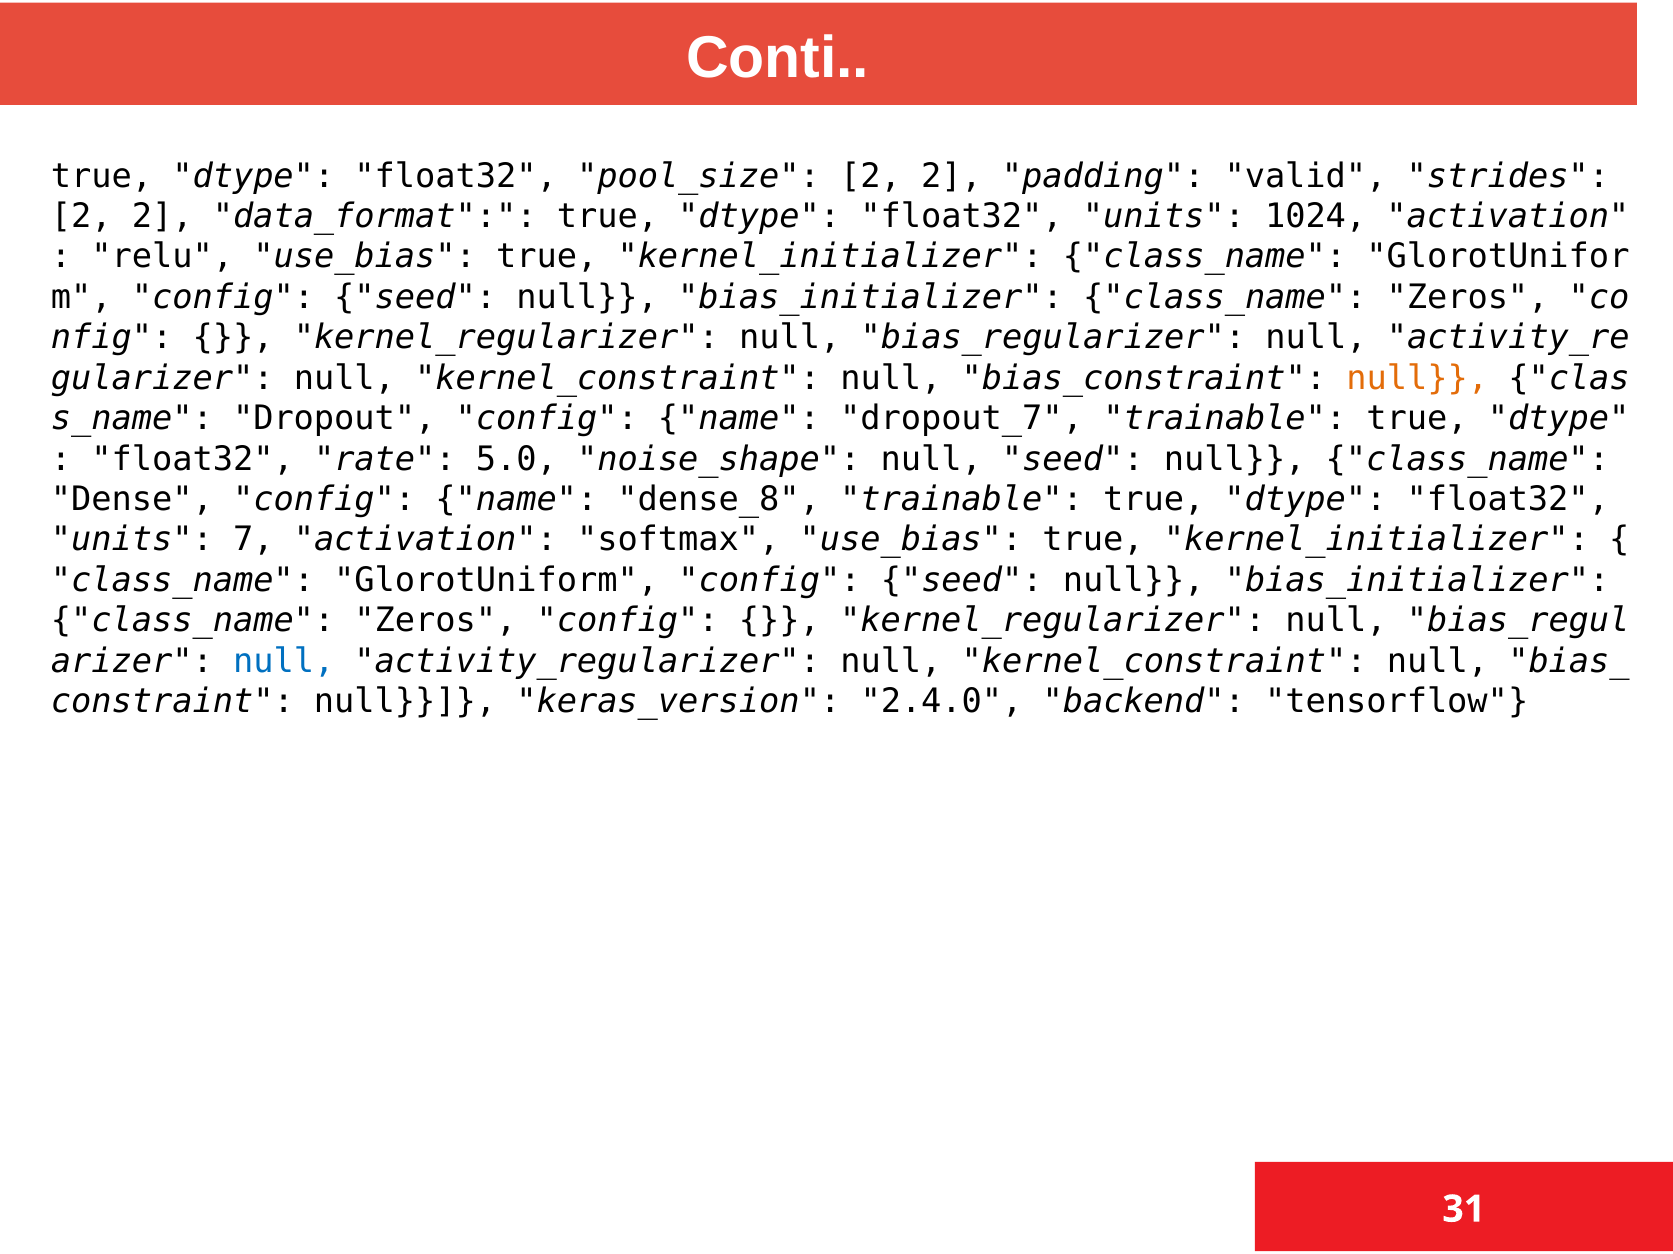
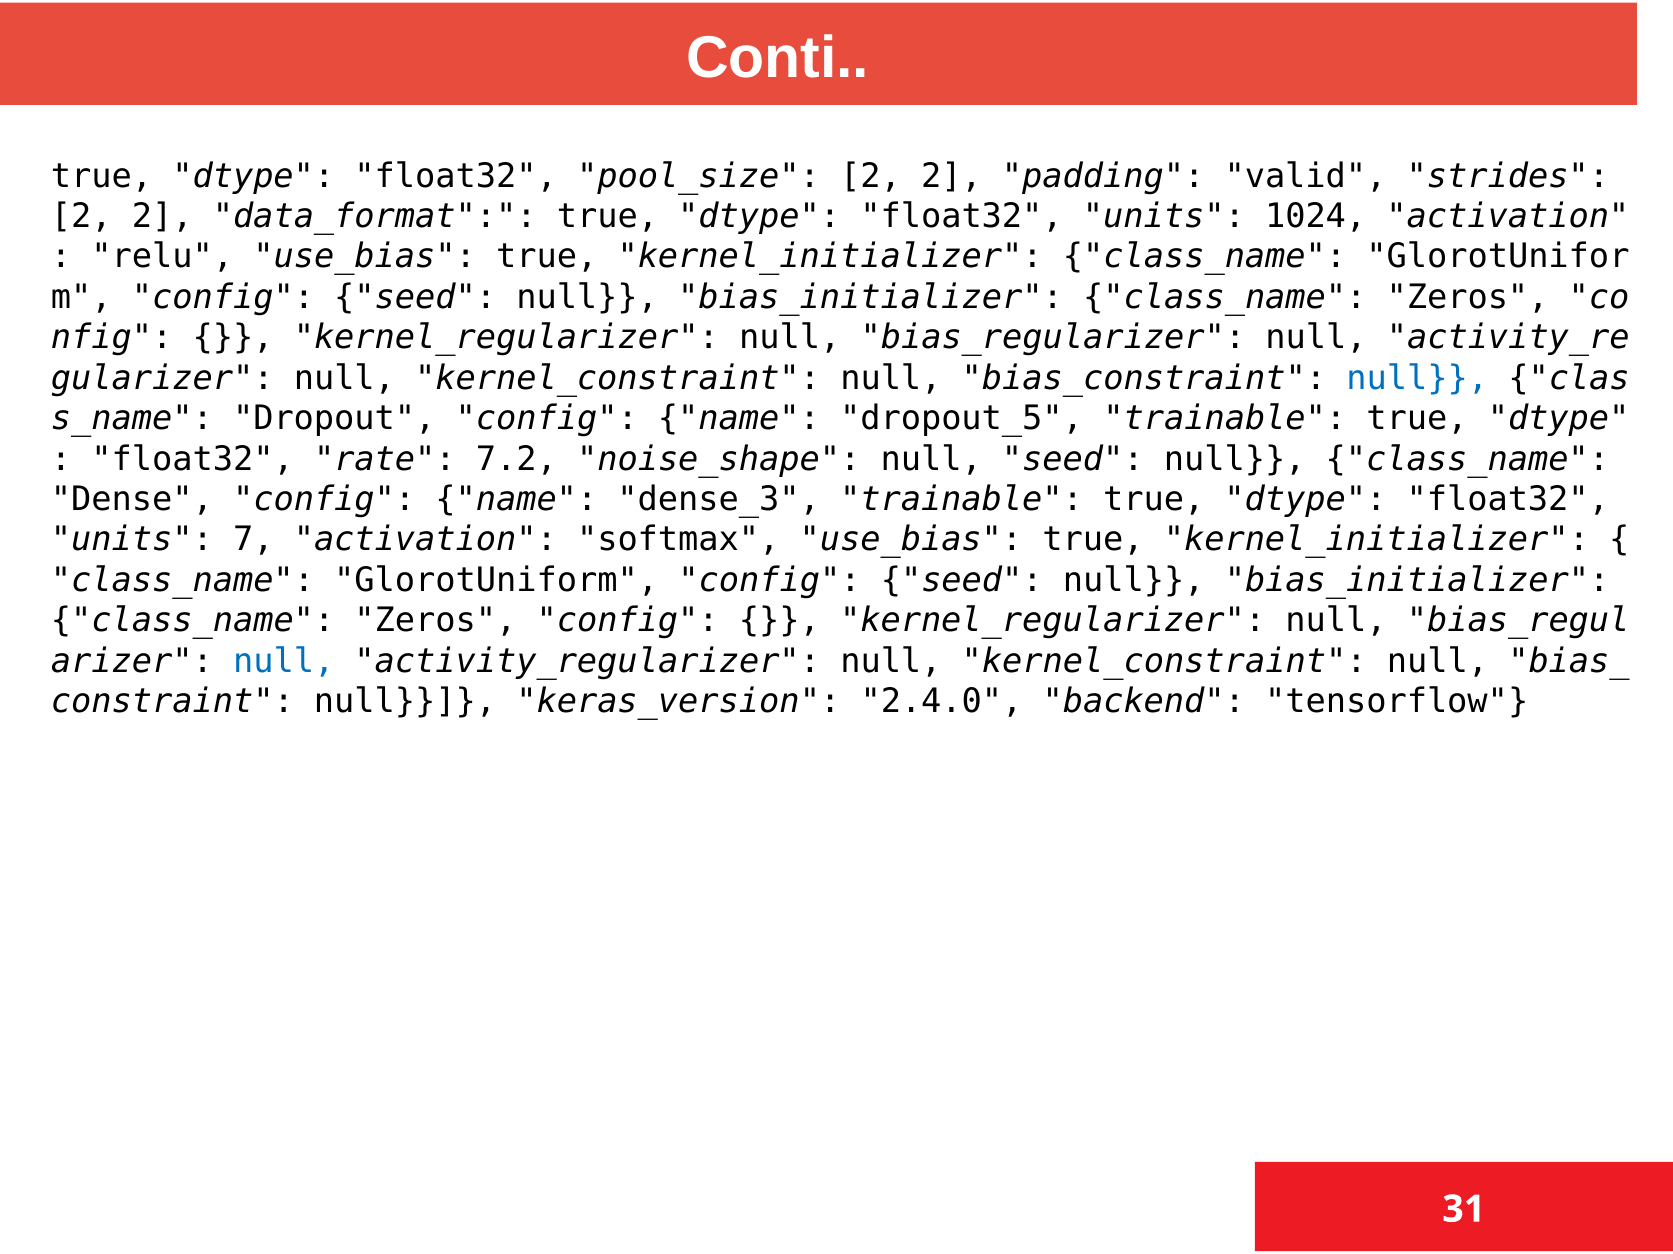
null colour: orange -> blue (1417, 378)
dropout_7: dropout_7 -> dropout_5 (962, 419)
5.0: 5.0 -> 7.2 (516, 459)
dense_8: dense_8 -> dense_3 (719, 500)
